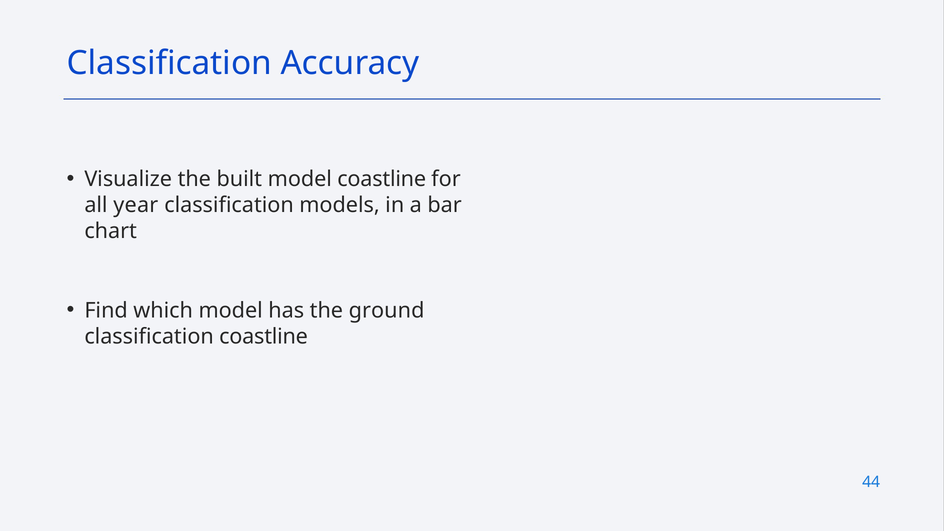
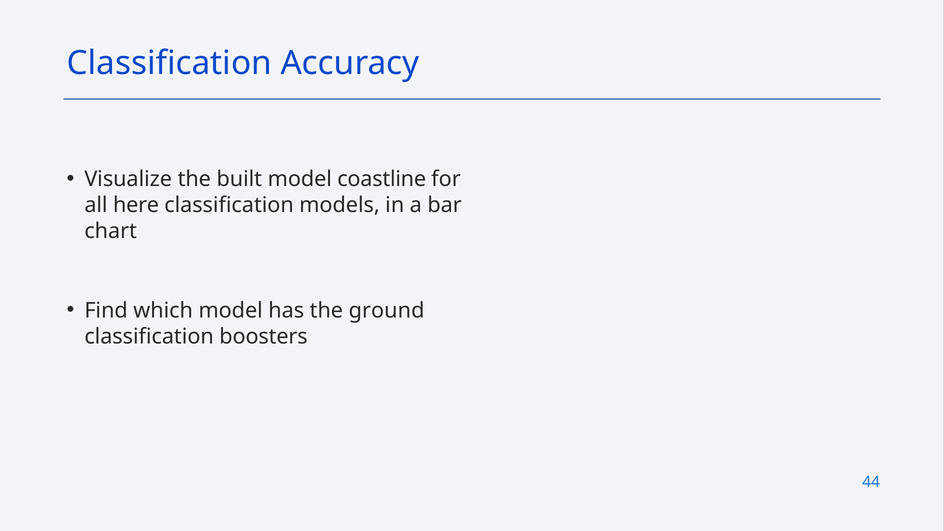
year: year -> here (136, 205)
classification coastline: coastline -> boosters (264, 336)
